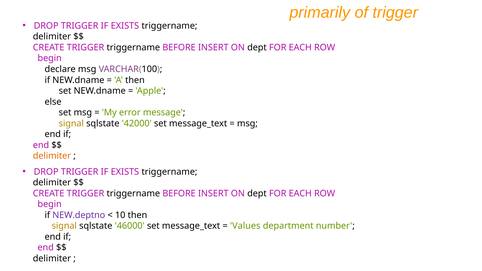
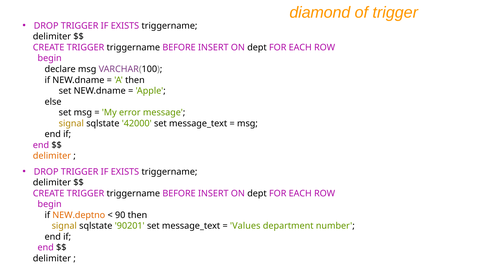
primarily: primarily -> diamond (320, 13)
NEW.deptno colour: purple -> orange (79, 215)
10: 10 -> 90 (120, 215)
46000: 46000 -> 90201 (130, 226)
